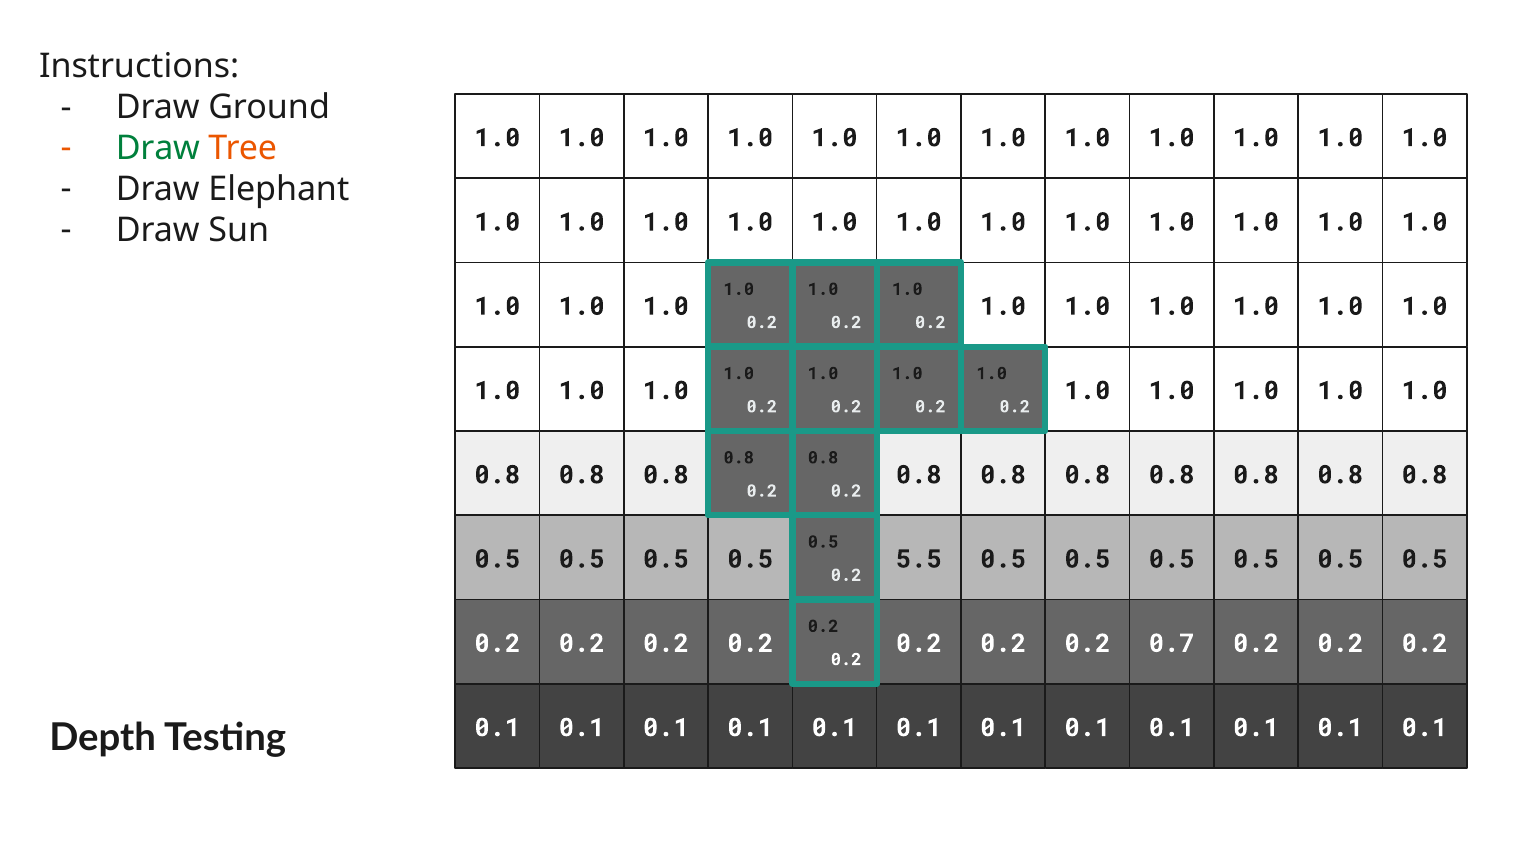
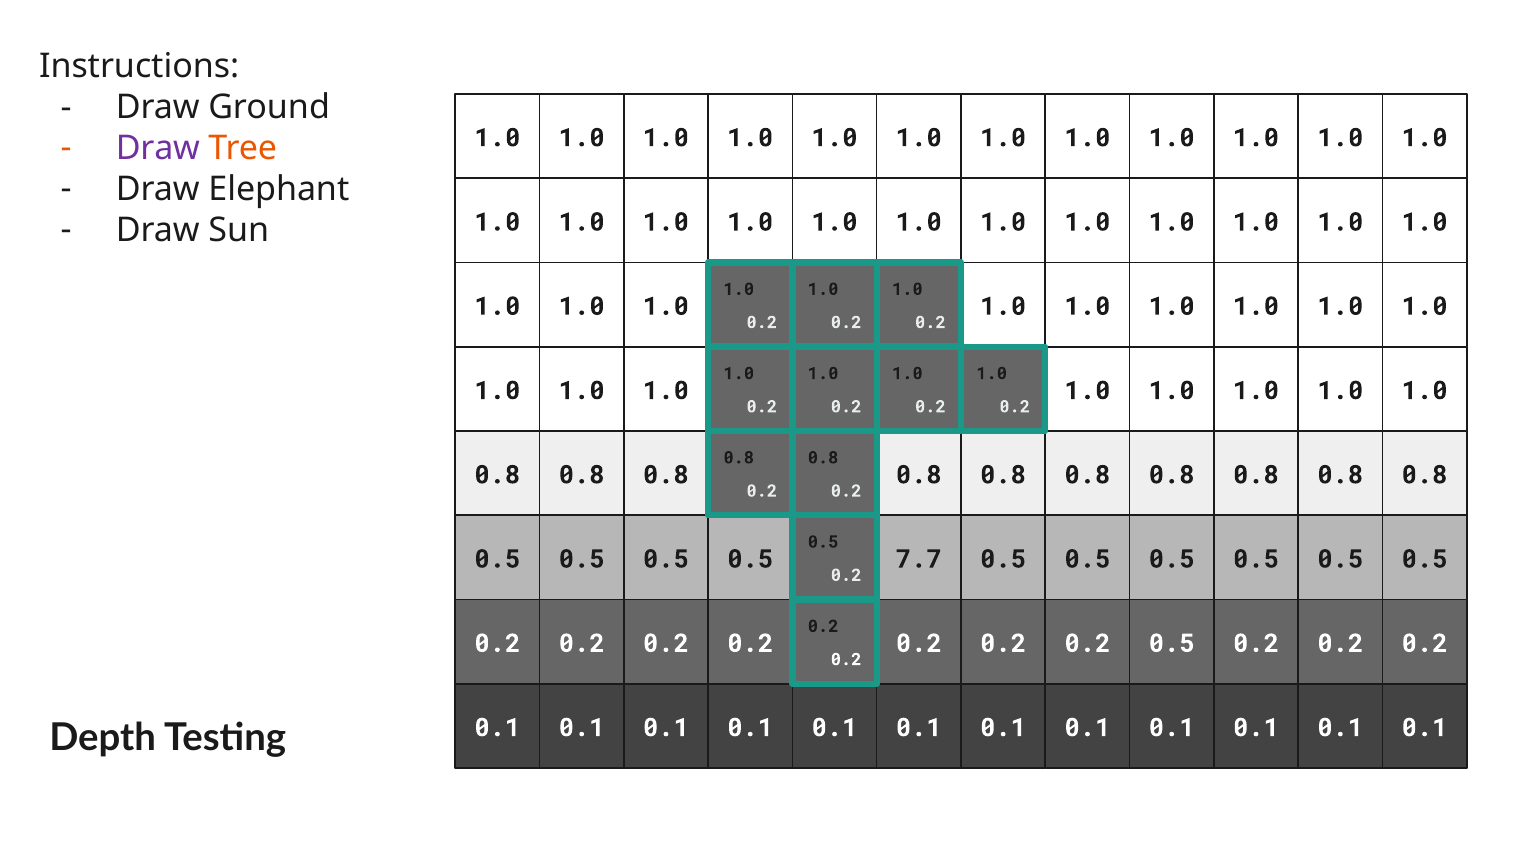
Draw colour: green -> purple (158, 148)
5.5: 5.5 -> 7.7 (919, 559)
0.2 0.7: 0.7 -> 0.5 (1172, 644)
